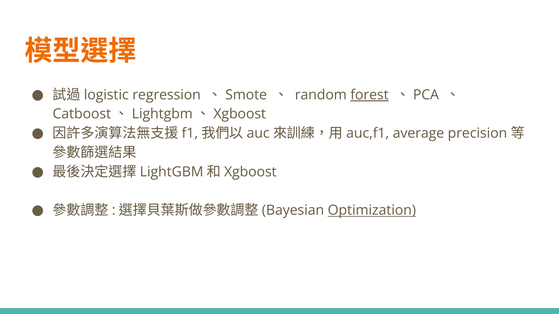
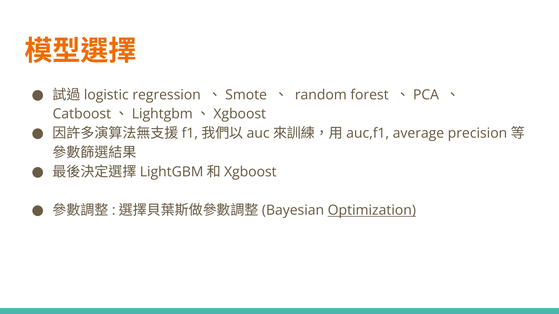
forest underline: present -> none (370, 95)
